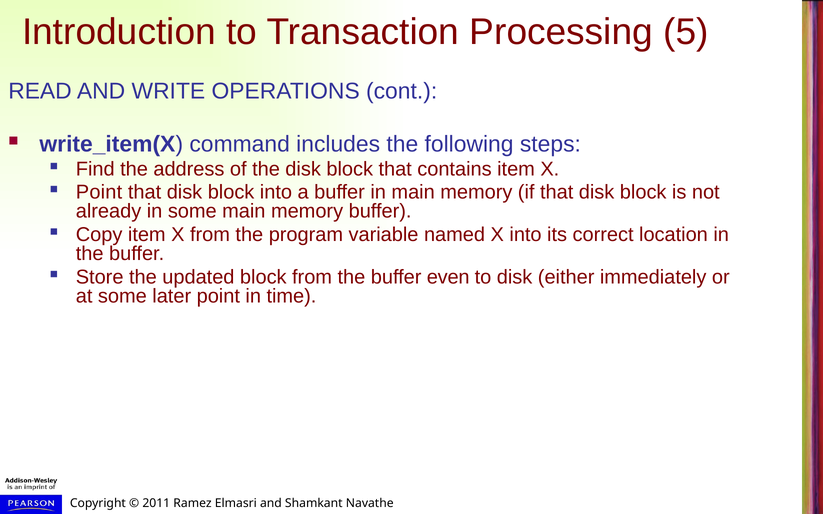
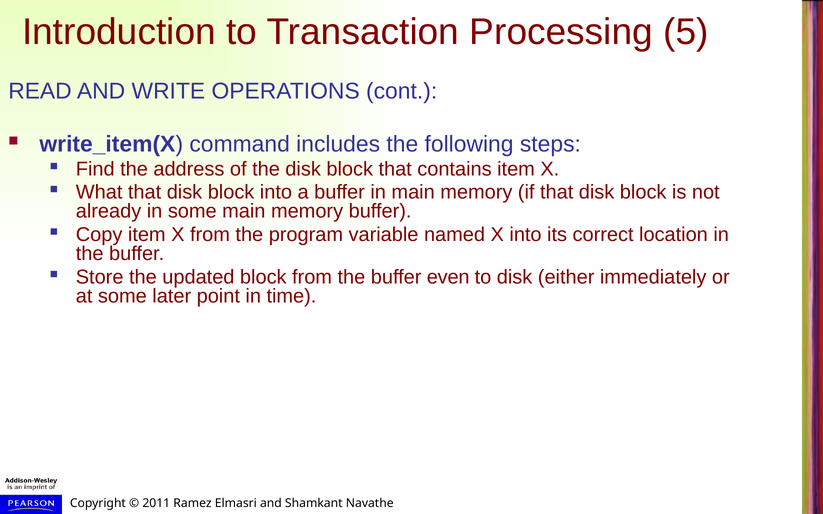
Point: Point -> What (99, 192)
